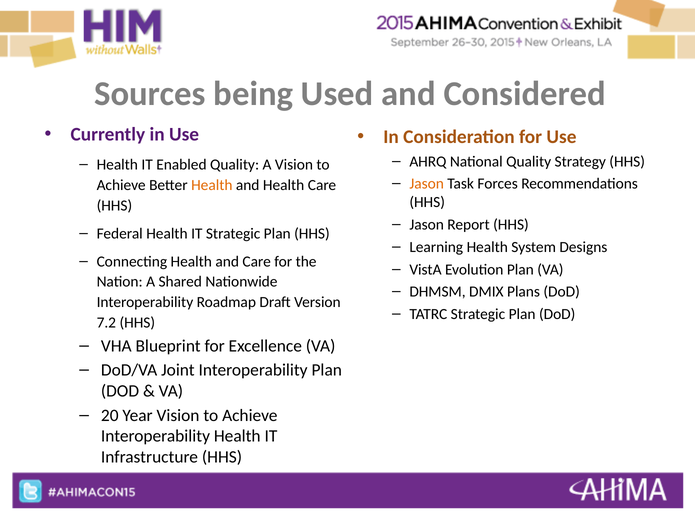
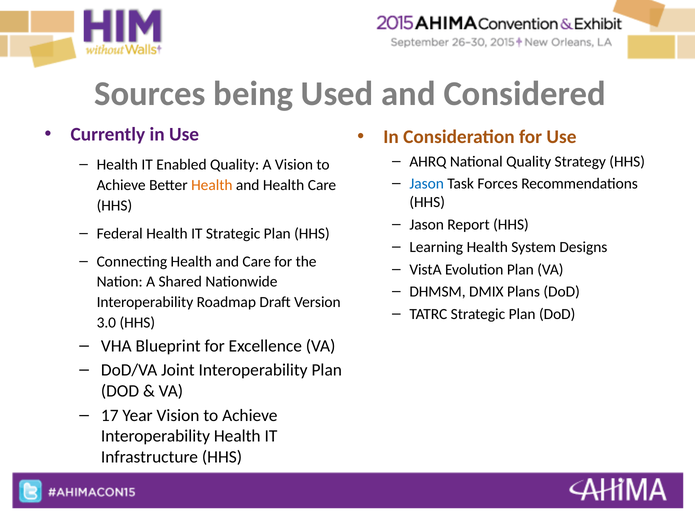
Jason colour: orange -> blue (427, 184)
7.2: 7.2 -> 3.0 (106, 323)
20: 20 -> 17 (110, 416)
